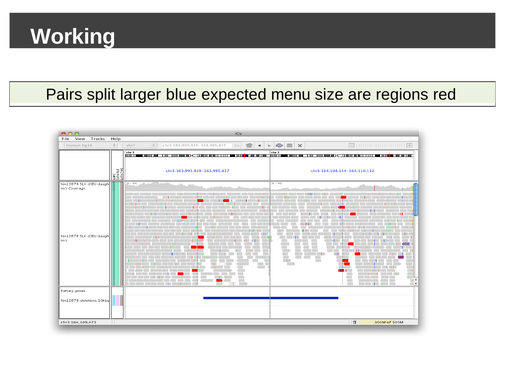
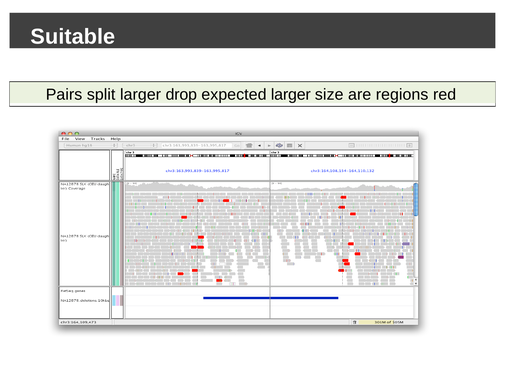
Working: Working -> Suitable (73, 37)
blue: blue -> drop (181, 95)
expected menu: menu -> larger (291, 95)
